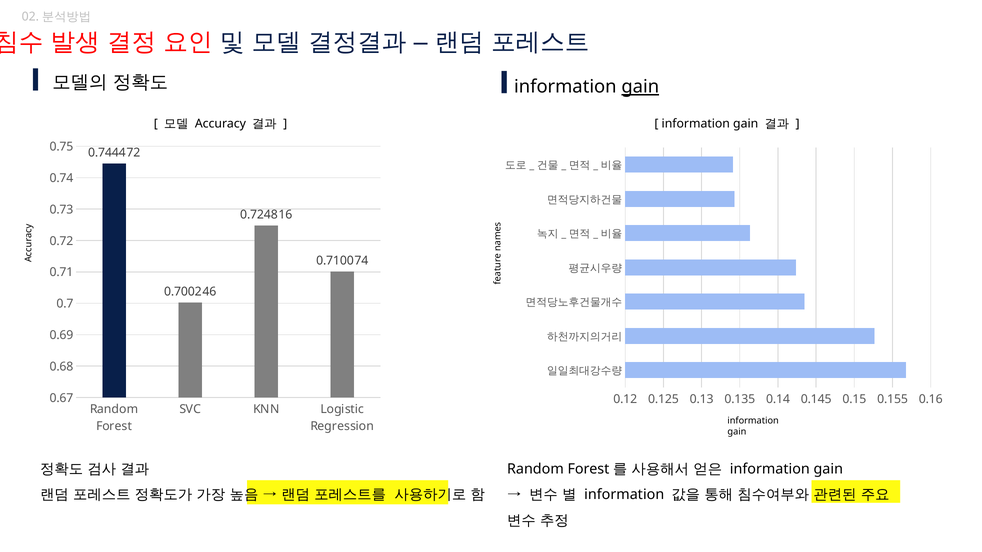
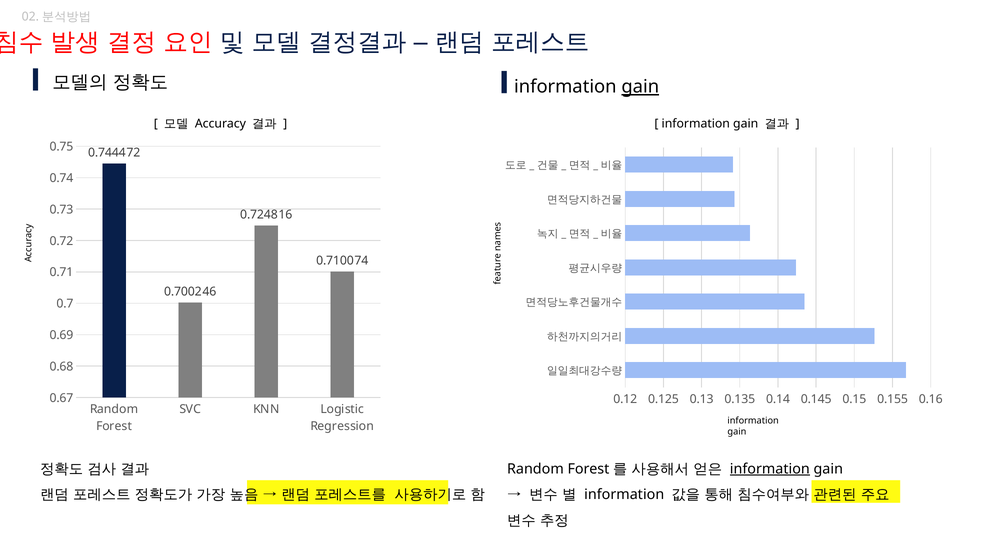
information underline: none -> present (770, 469)
